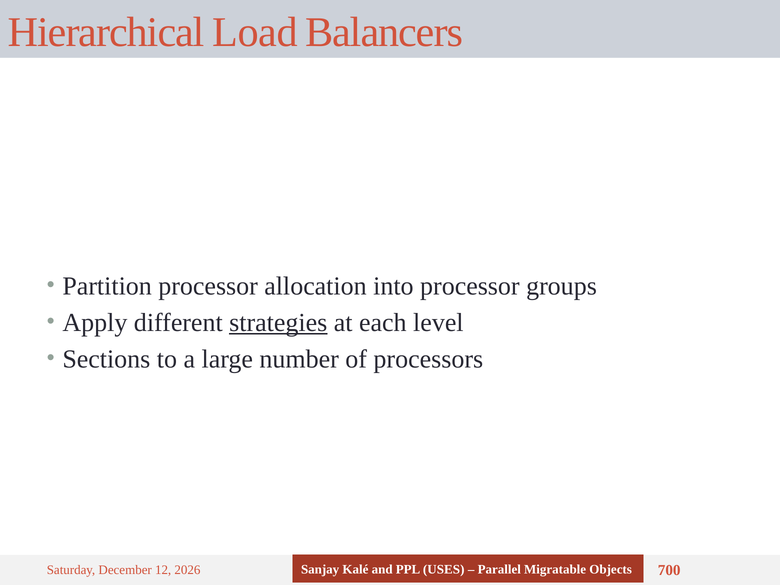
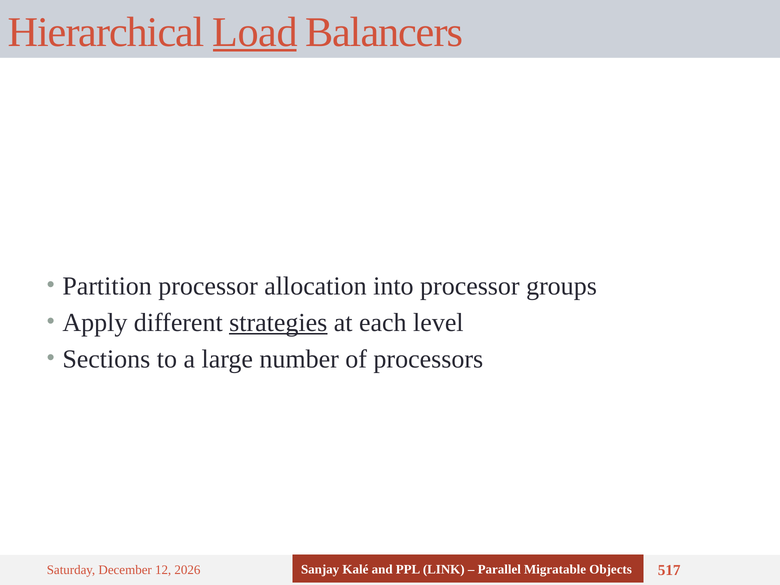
Load underline: none -> present (255, 32)
USES: USES -> LINK (444, 569)
700: 700 -> 517 (669, 570)
